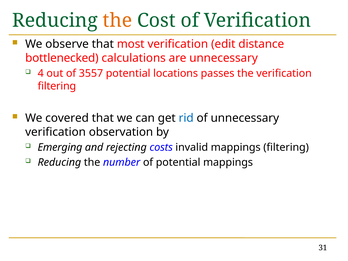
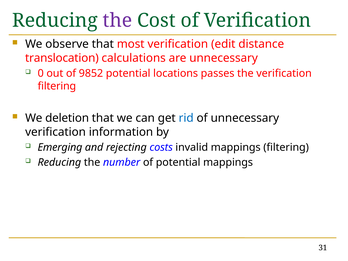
the colour: orange -> purple (117, 20)
bottlenecked: bottlenecked -> translocation (62, 58)
4: 4 -> 0 (41, 73)
3557: 3557 -> 9852 (91, 73)
covered: covered -> deletion (67, 118)
observation: observation -> information (121, 132)
